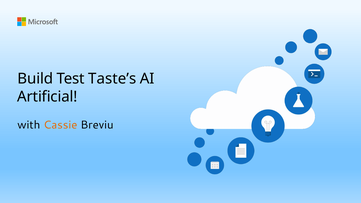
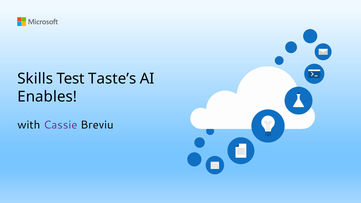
Build: Build -> Skills (35, 79)
Artificial: Artificial -> Enables (47, 97)
Cassie colour: orange -> purple (60, 125)
